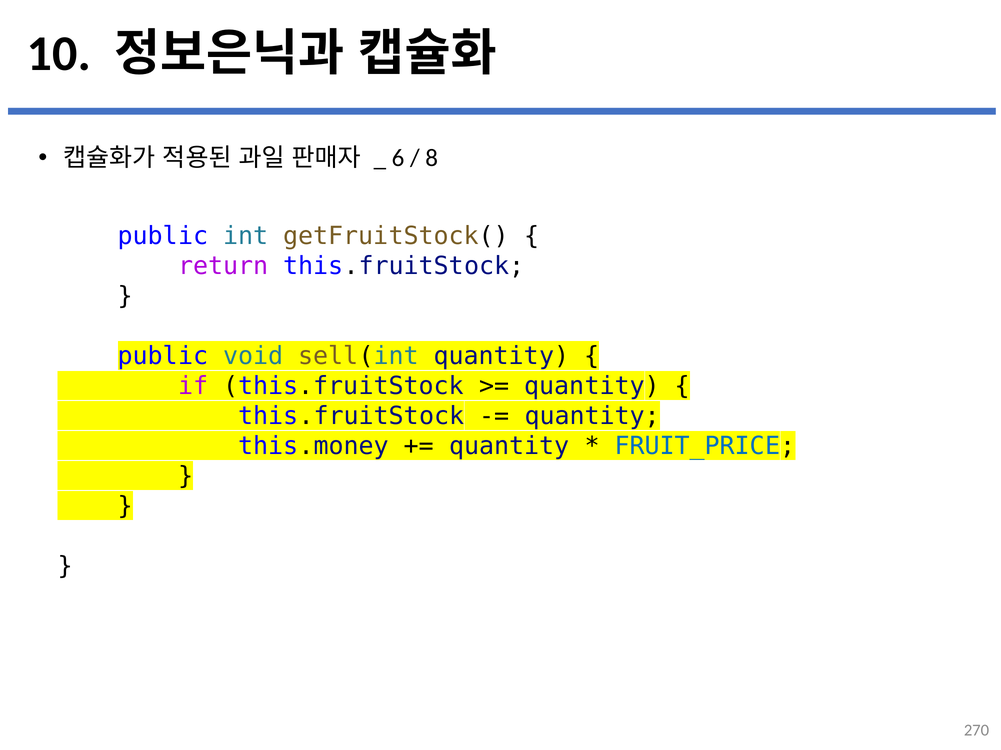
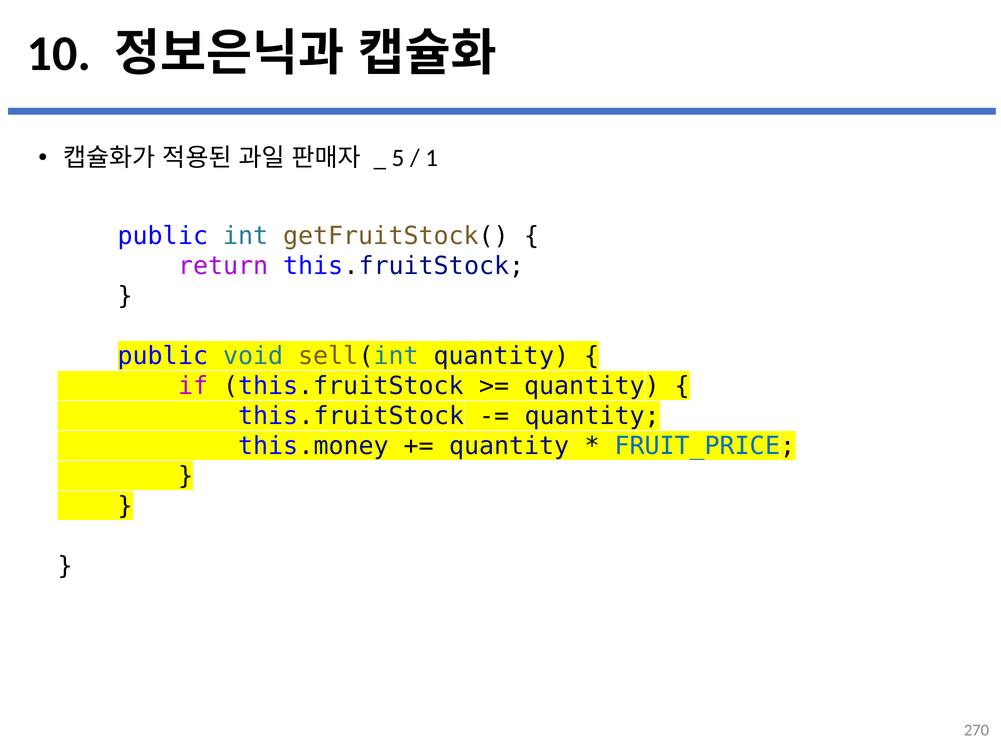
6: 6 -> 5 (398, 158)
8: 8 -> 1 (432, 158)
